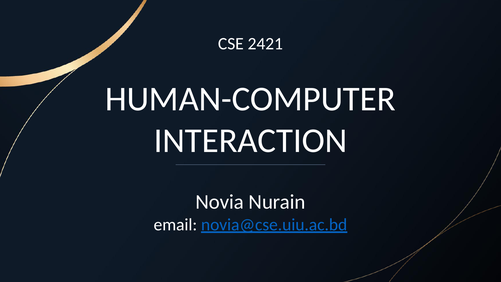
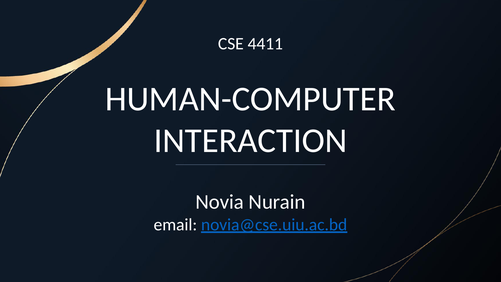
2421: 2421 -> 4411 (265, 44)
